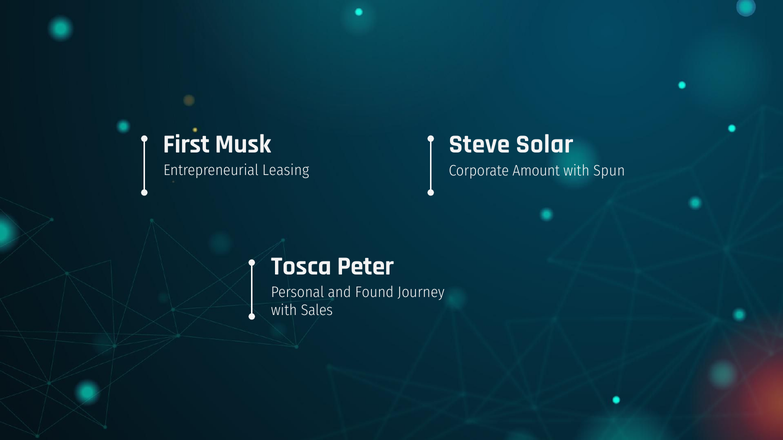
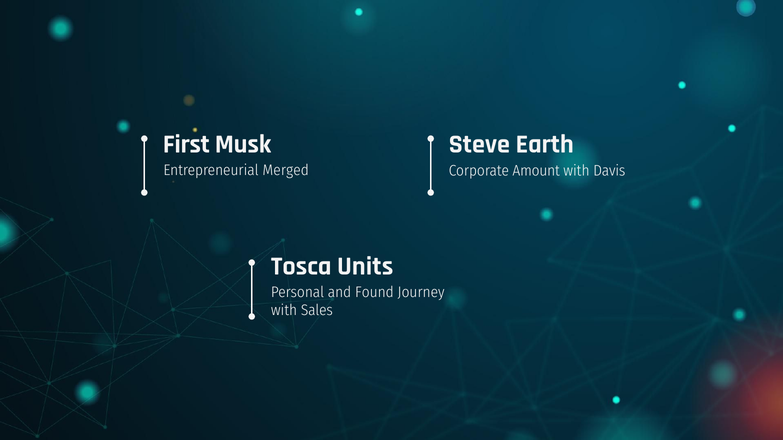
Solar: Solar -> Earth (545, 144)
Leasing: Leasing -> Merged (286, 170)
Spun: Spun -> Davis (609, 171)
Peter: Peter -> Units (365, 266)
